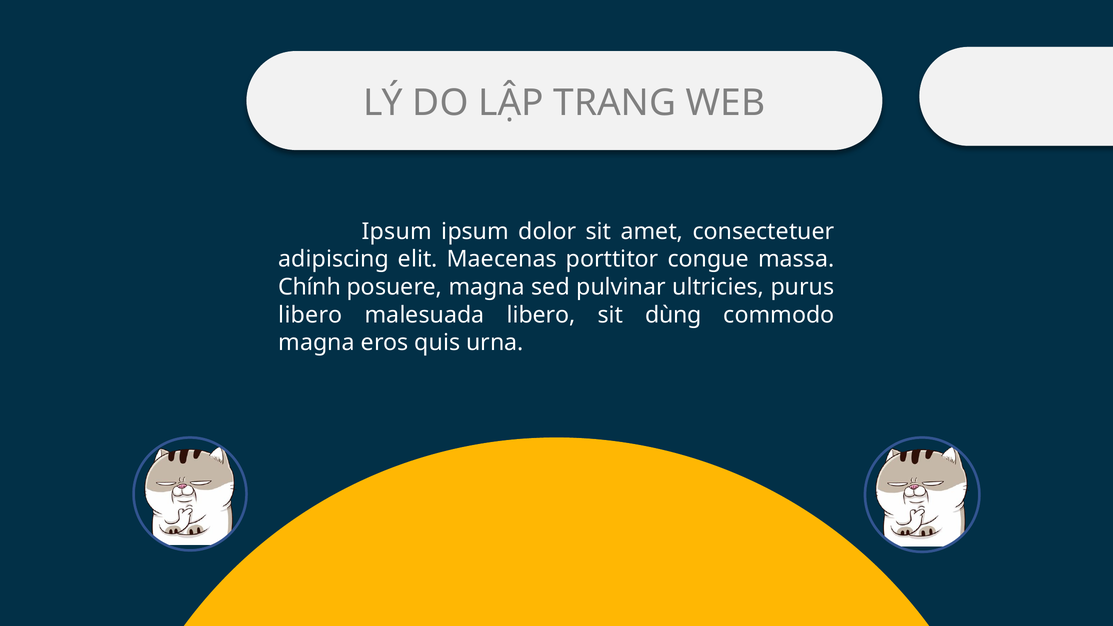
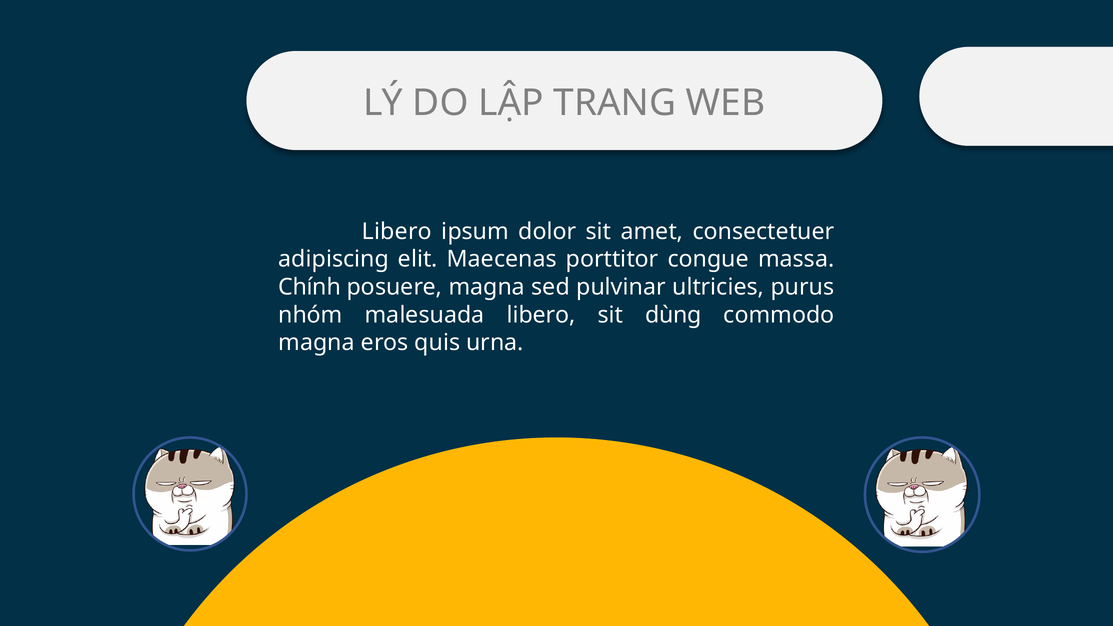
Ipsum: Ipsum -> Libero (397, 231)
libero: libero -> nhóm (311, 315)
